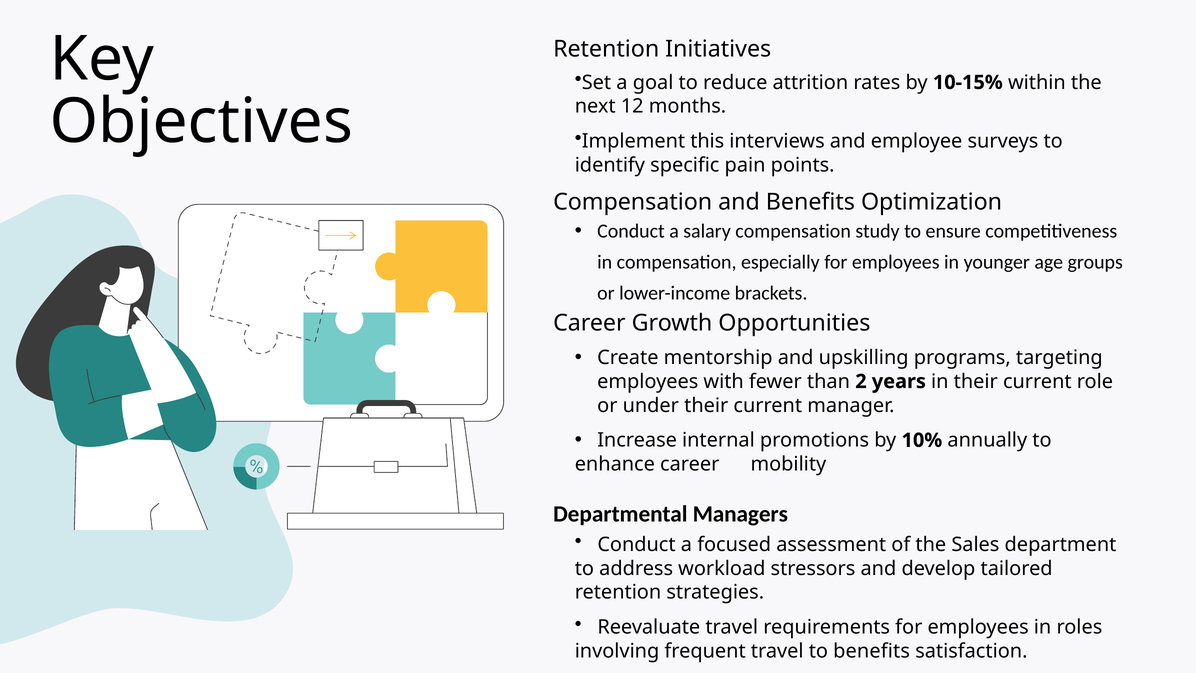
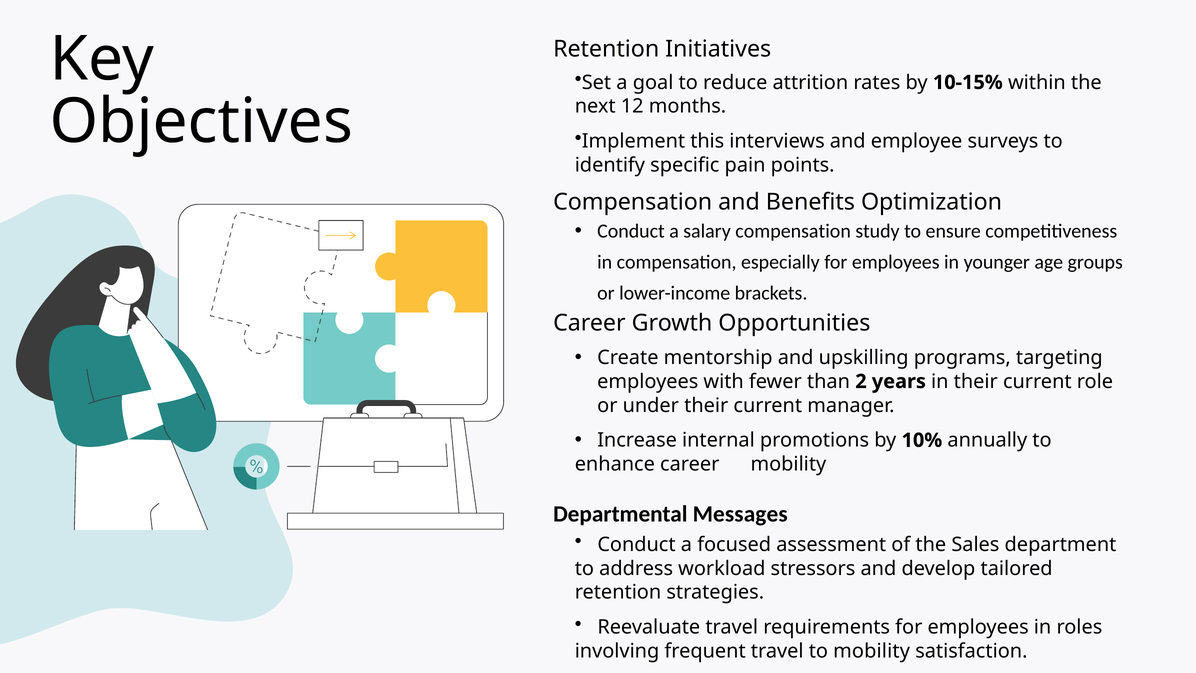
Managers: Managers -> Messages (740, 514)
to benefits: benefits -> mobility (872, 651)
